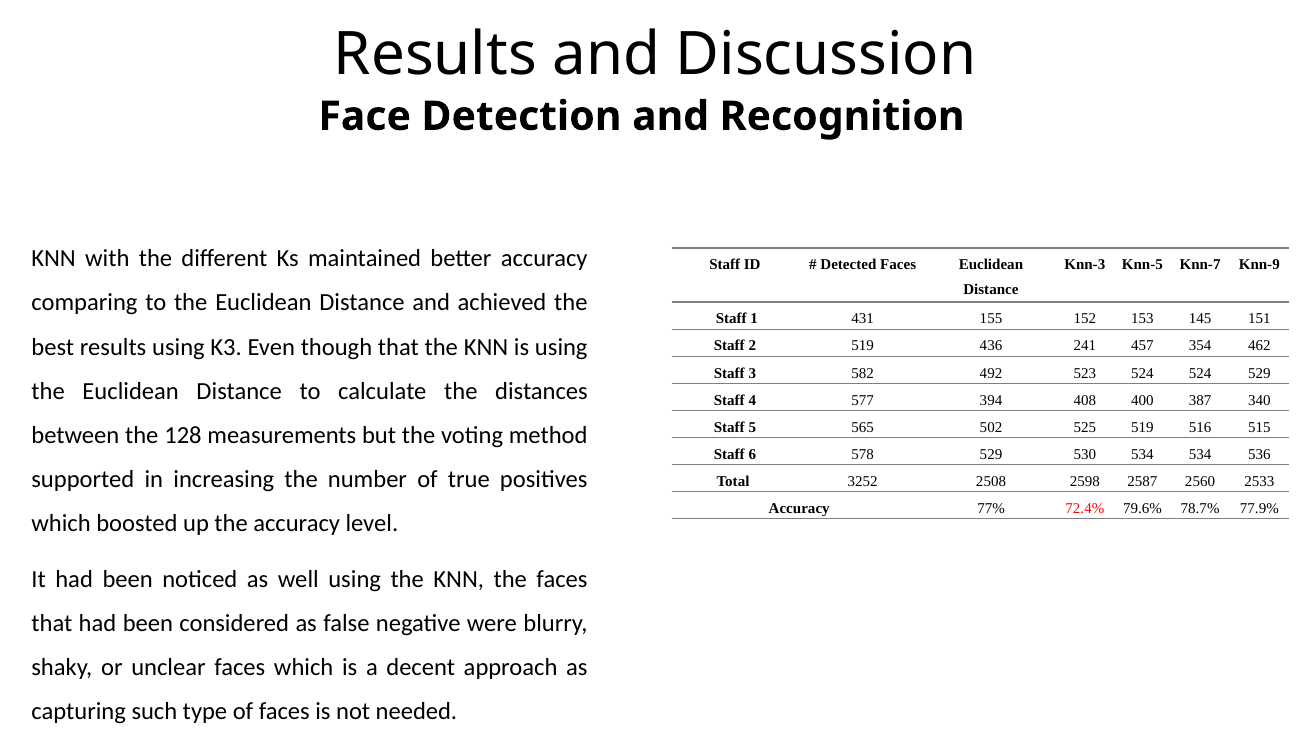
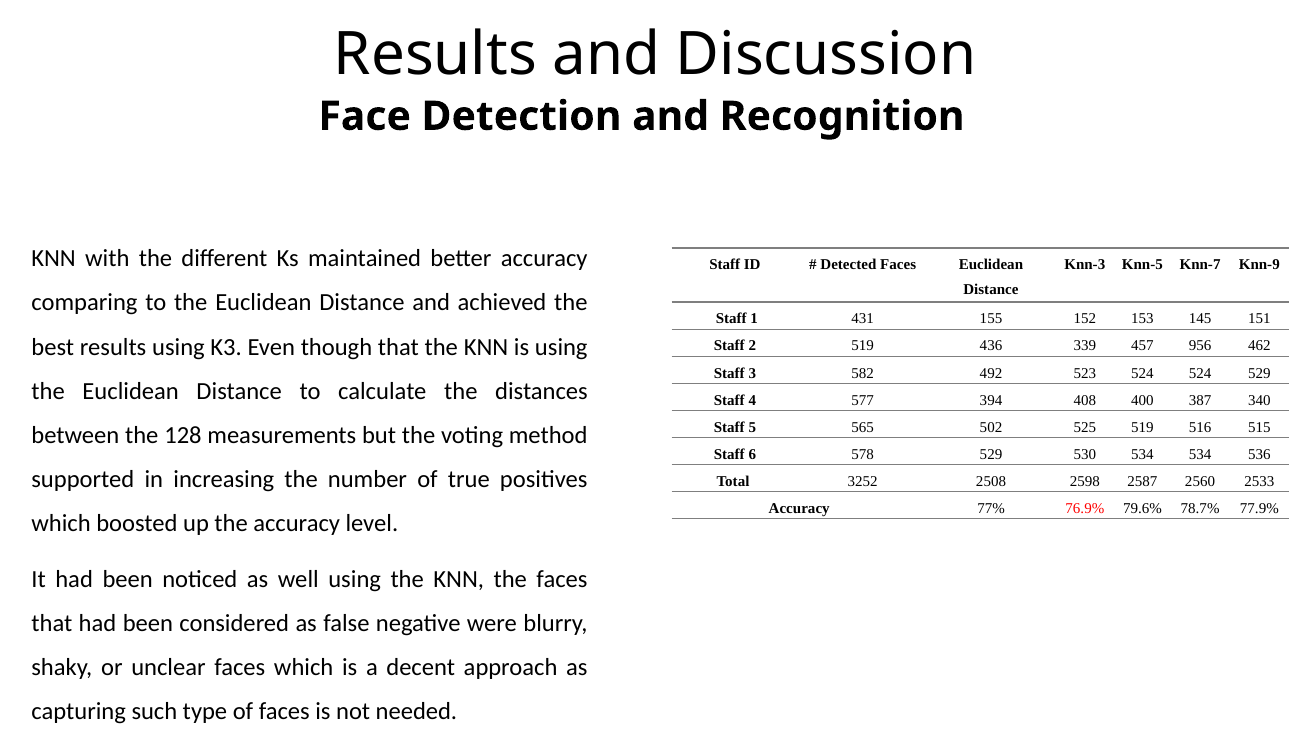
241: 241 -> 339 (1085, 346)
354: 354 -> 956 (1200, 346)
72.4%: 72.4% -> 76.9% (1085, 509)
